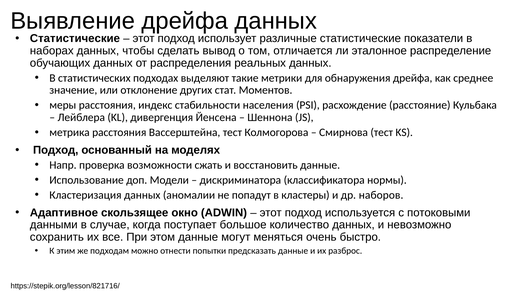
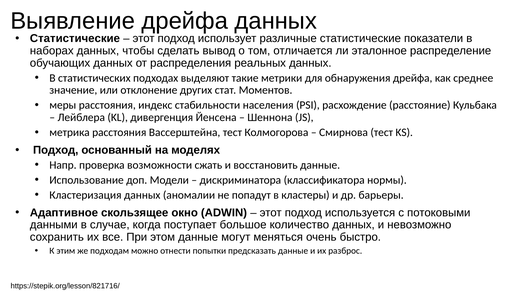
наборов: наборов -> барьеры (381, 195)
